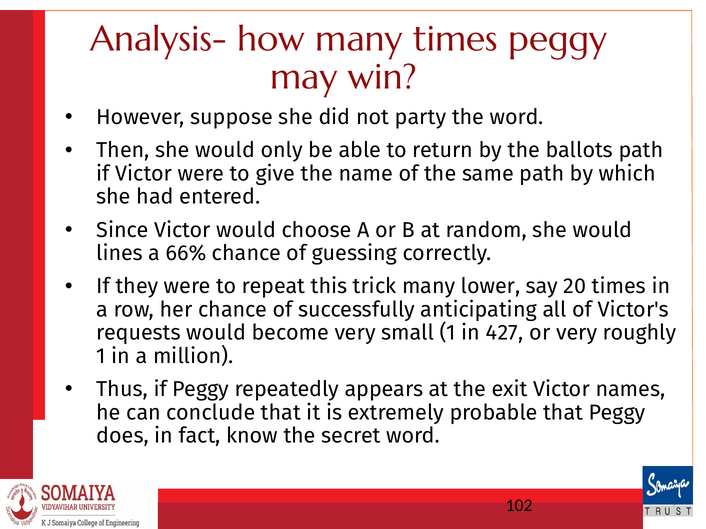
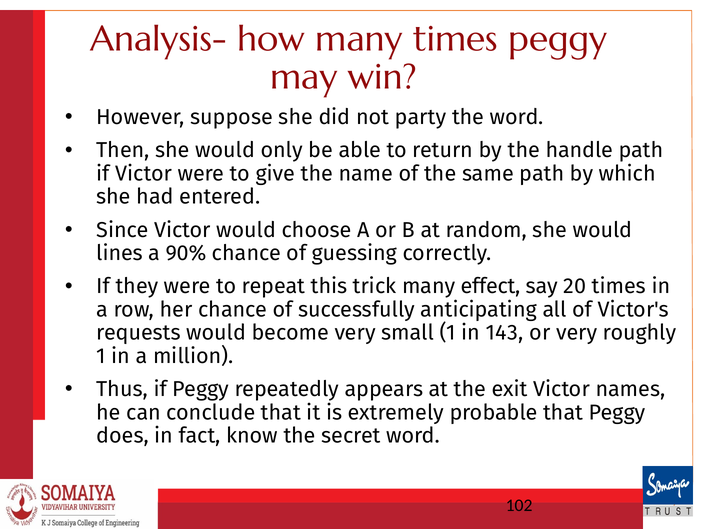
ballots: ballots -> handle (579, 150)
66%: 66% -> 90% (186, 253)
lower: lower -> effect (491, 287)
427: 427 -> 143 (505, 333)
